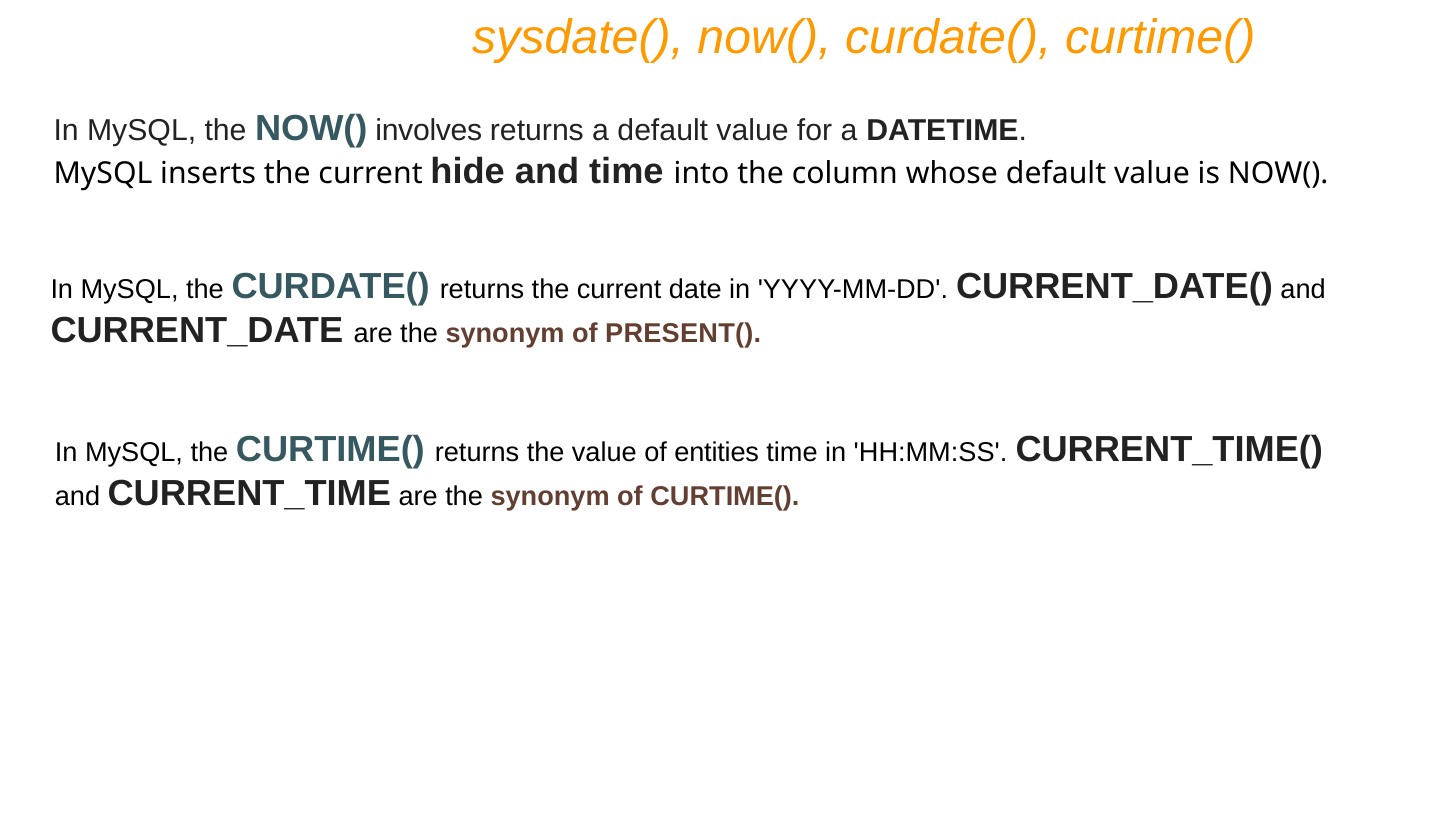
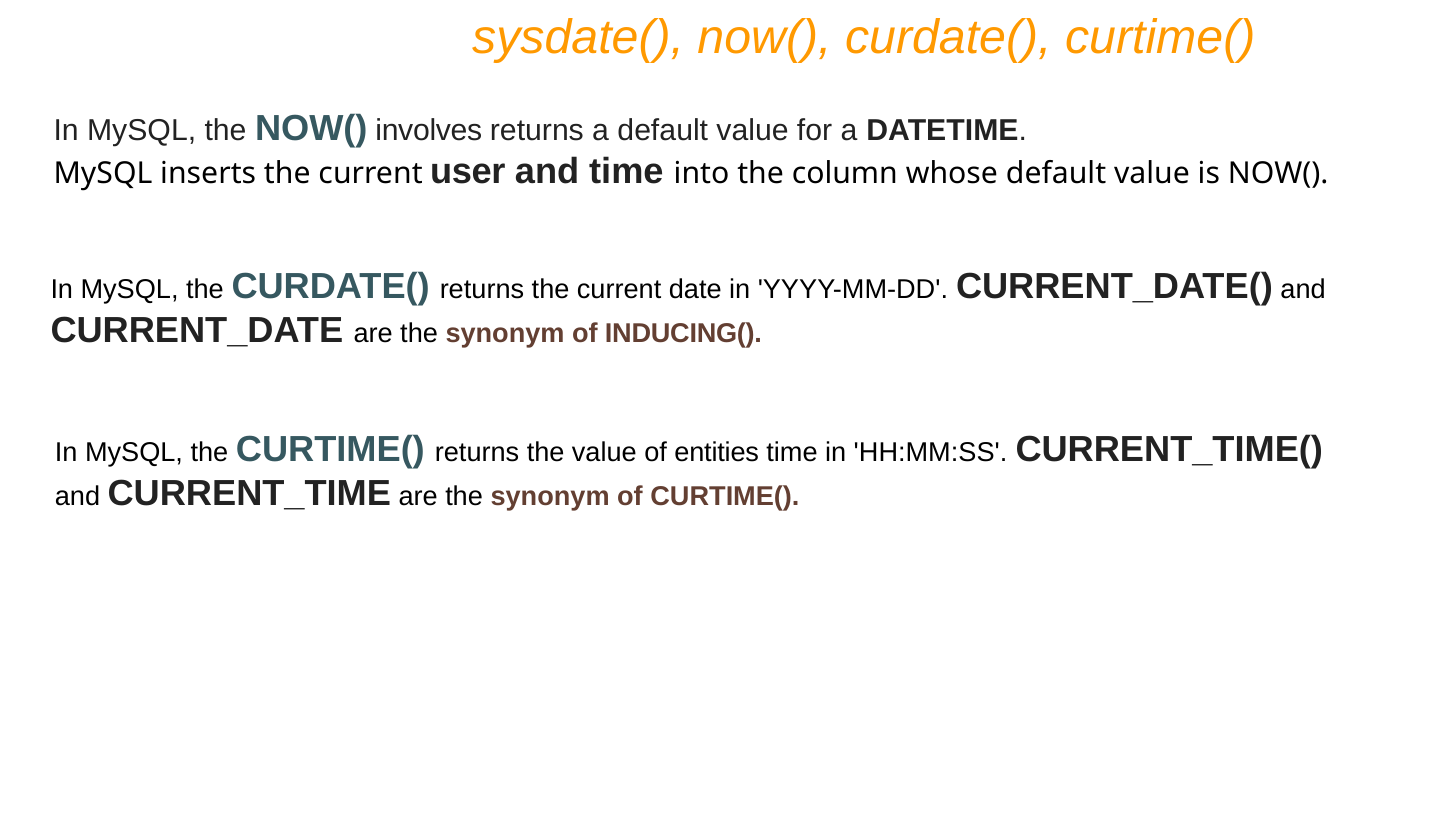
hide: hide -> user (468, 172)
PRESENT(: PRESENT( -> INDUCING( (683, 333)
